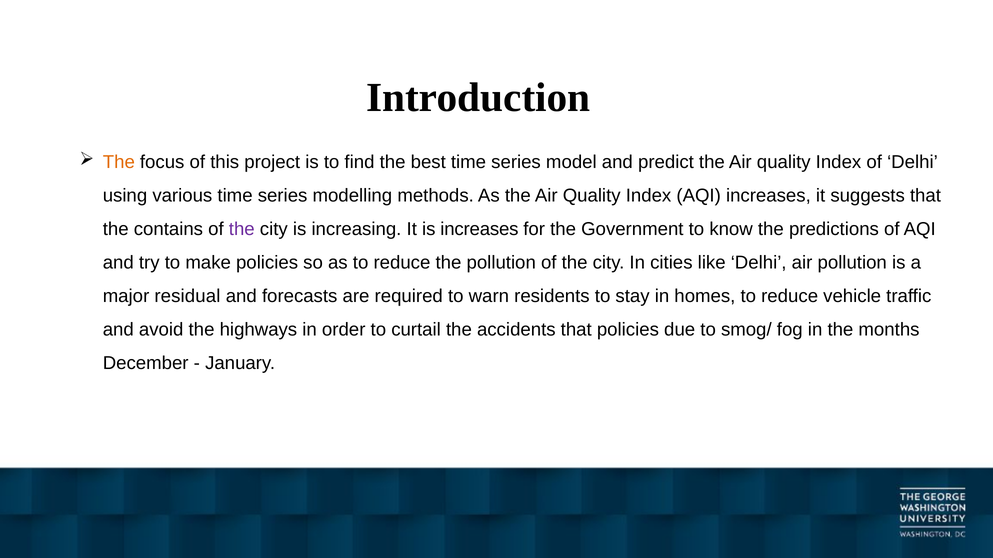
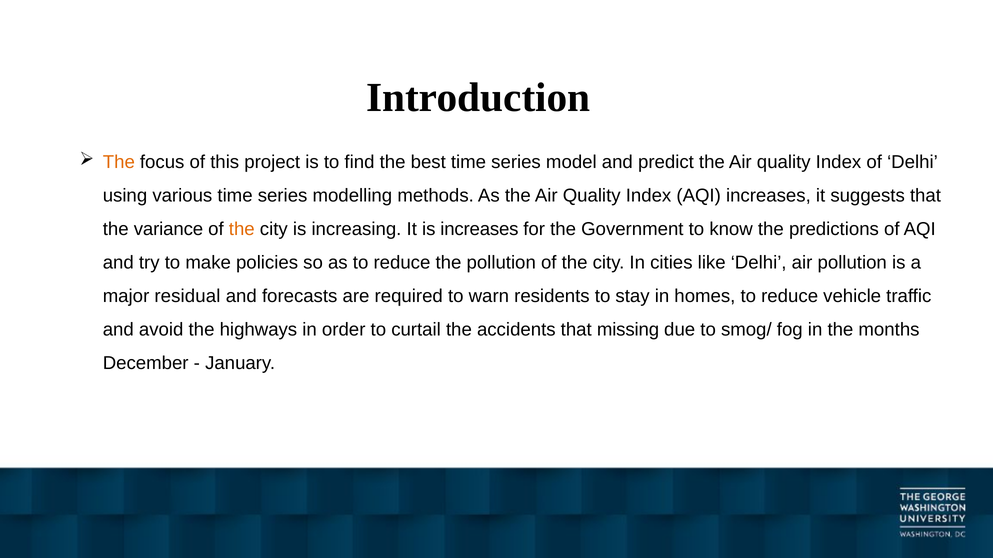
contains: contains -> variance (168, 229)
the colour: purple -> orange (242, 229)
that policies: policies -> missing (628, 330)
